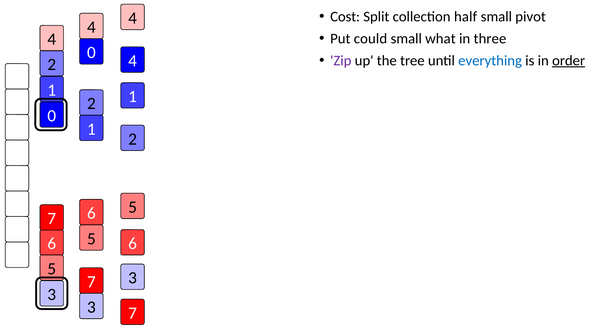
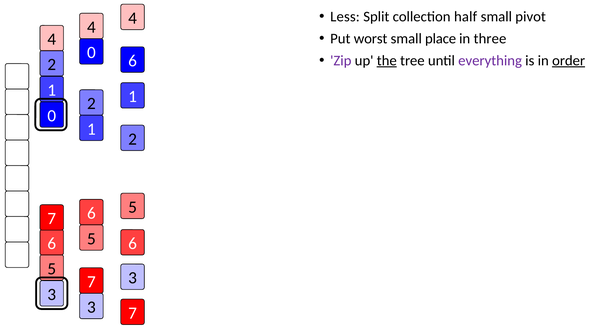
Cost: Cost -> Less (345, 17)
could: could -> worst (371, 39)
what: what -> place (441, 39)
0 4: 4 -> 6 (133, 61)
the underline: none -> present (387, 61)
everything colour: blue -> purple (490, 61)
